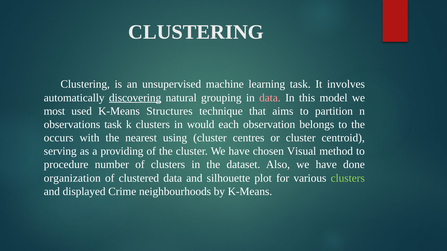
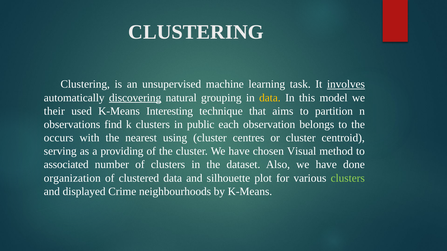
involves underline: none -> present (346, 84)
data colour: pink -> yellow (270, 98)
most: most -> their (54, 111)
Structures: Structures -> Interesting (170, 111)
observations task: task -> find (113, 125)
would: would -> public (201, 125)
procedure: procedure -> associated (66, 165)
